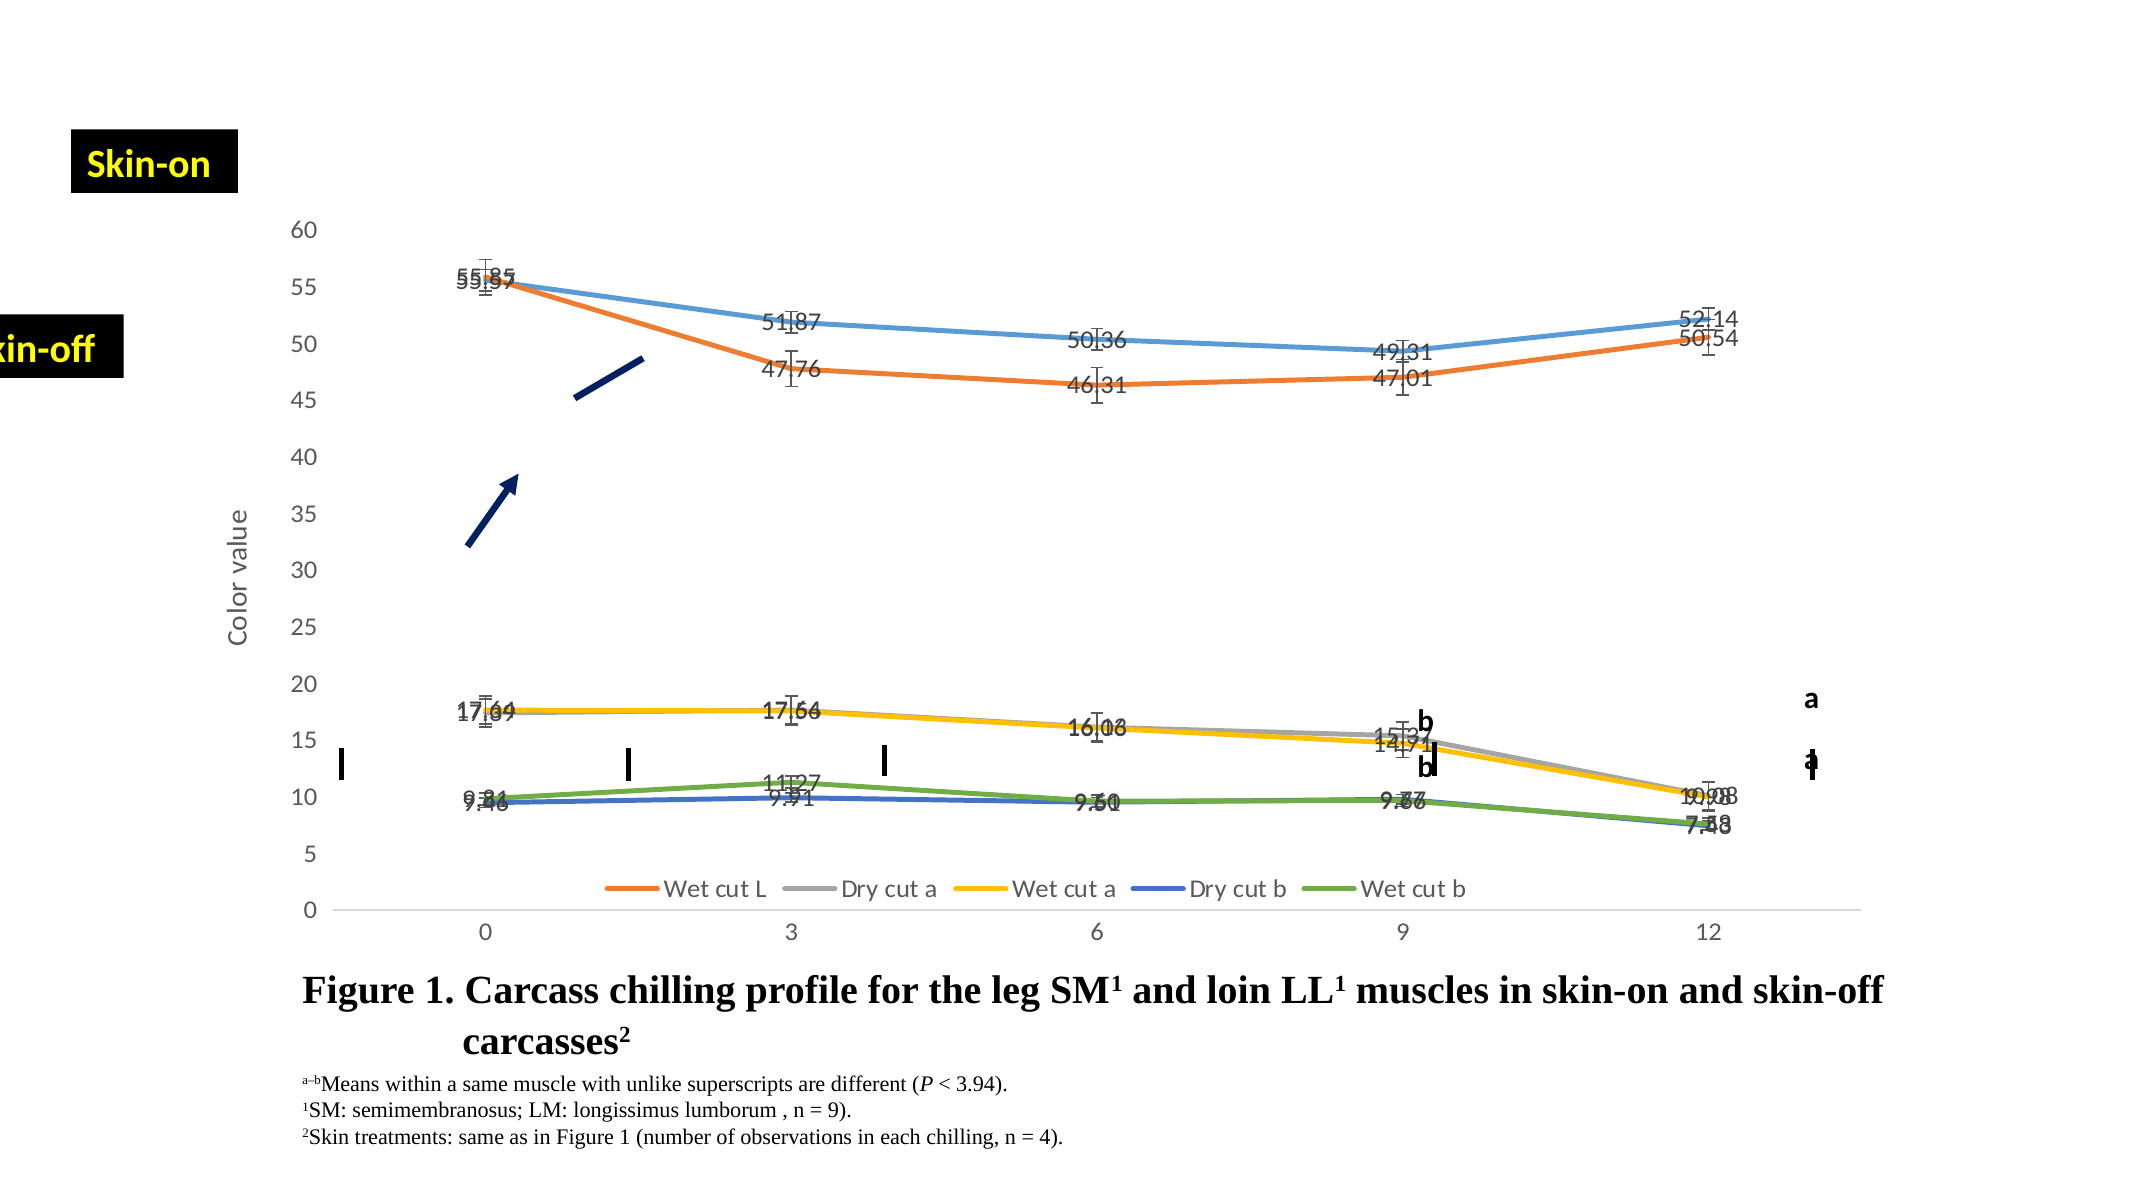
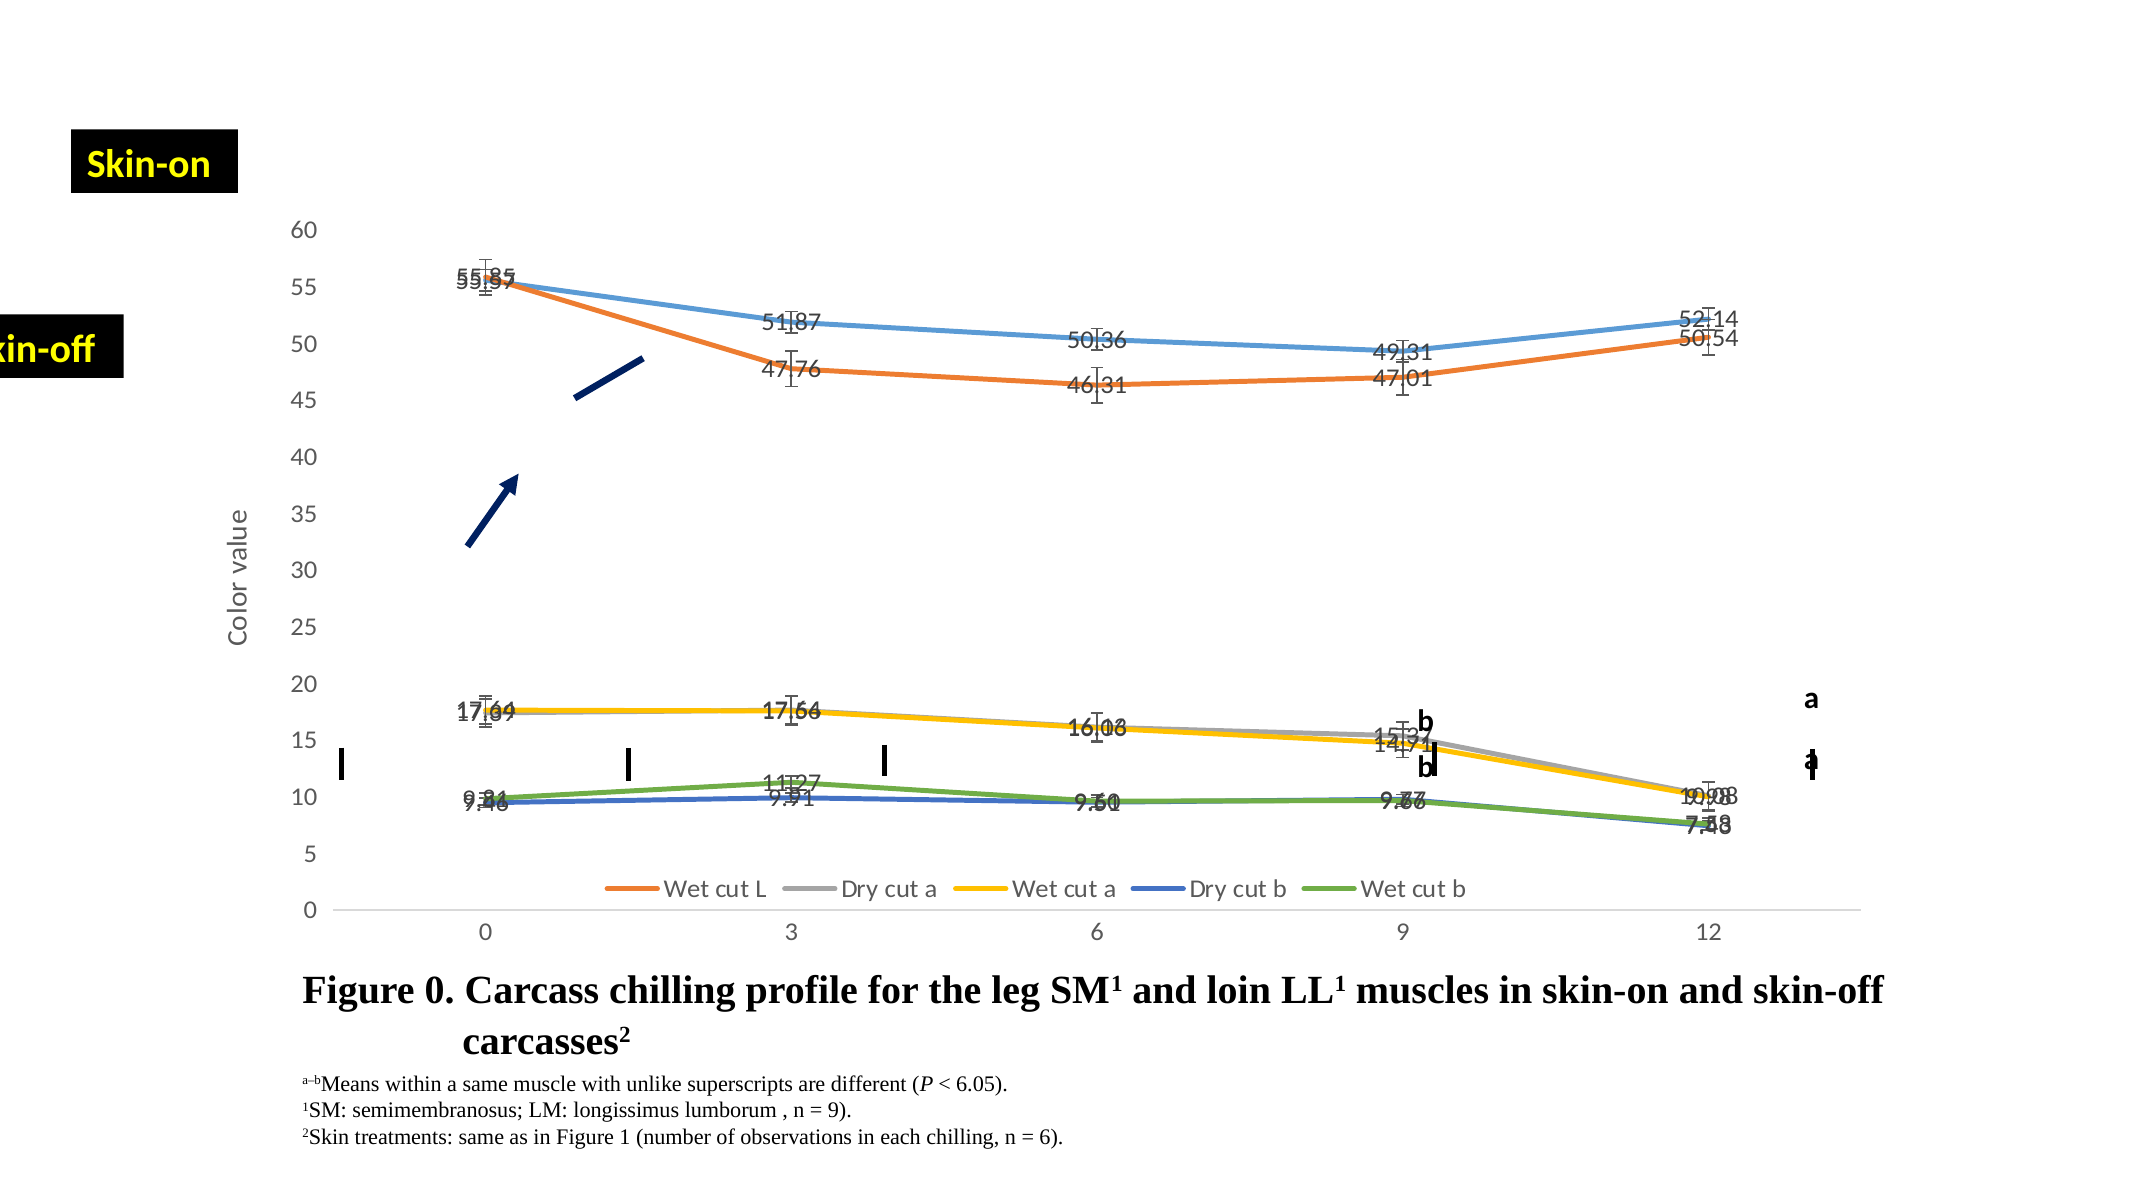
1: 1 -> 0 (440, 990)
3.94: 3.94 -> 6.05 (982, 1084)
4: 4 -> 6 (1051, 1137)
